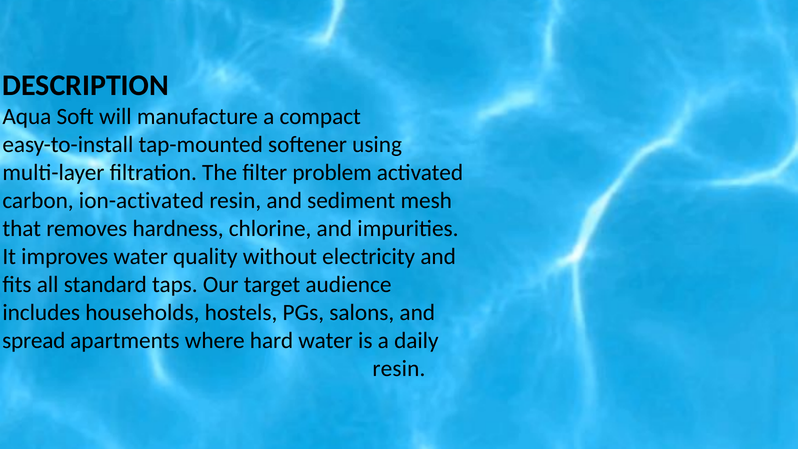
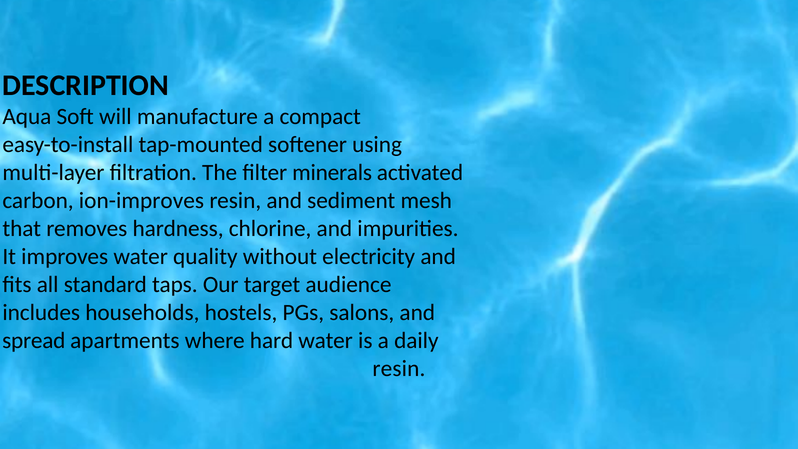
problem: problem -> minerals (332, 173)
ion-activated: ion-activated -> ion-improves (141, 201)
